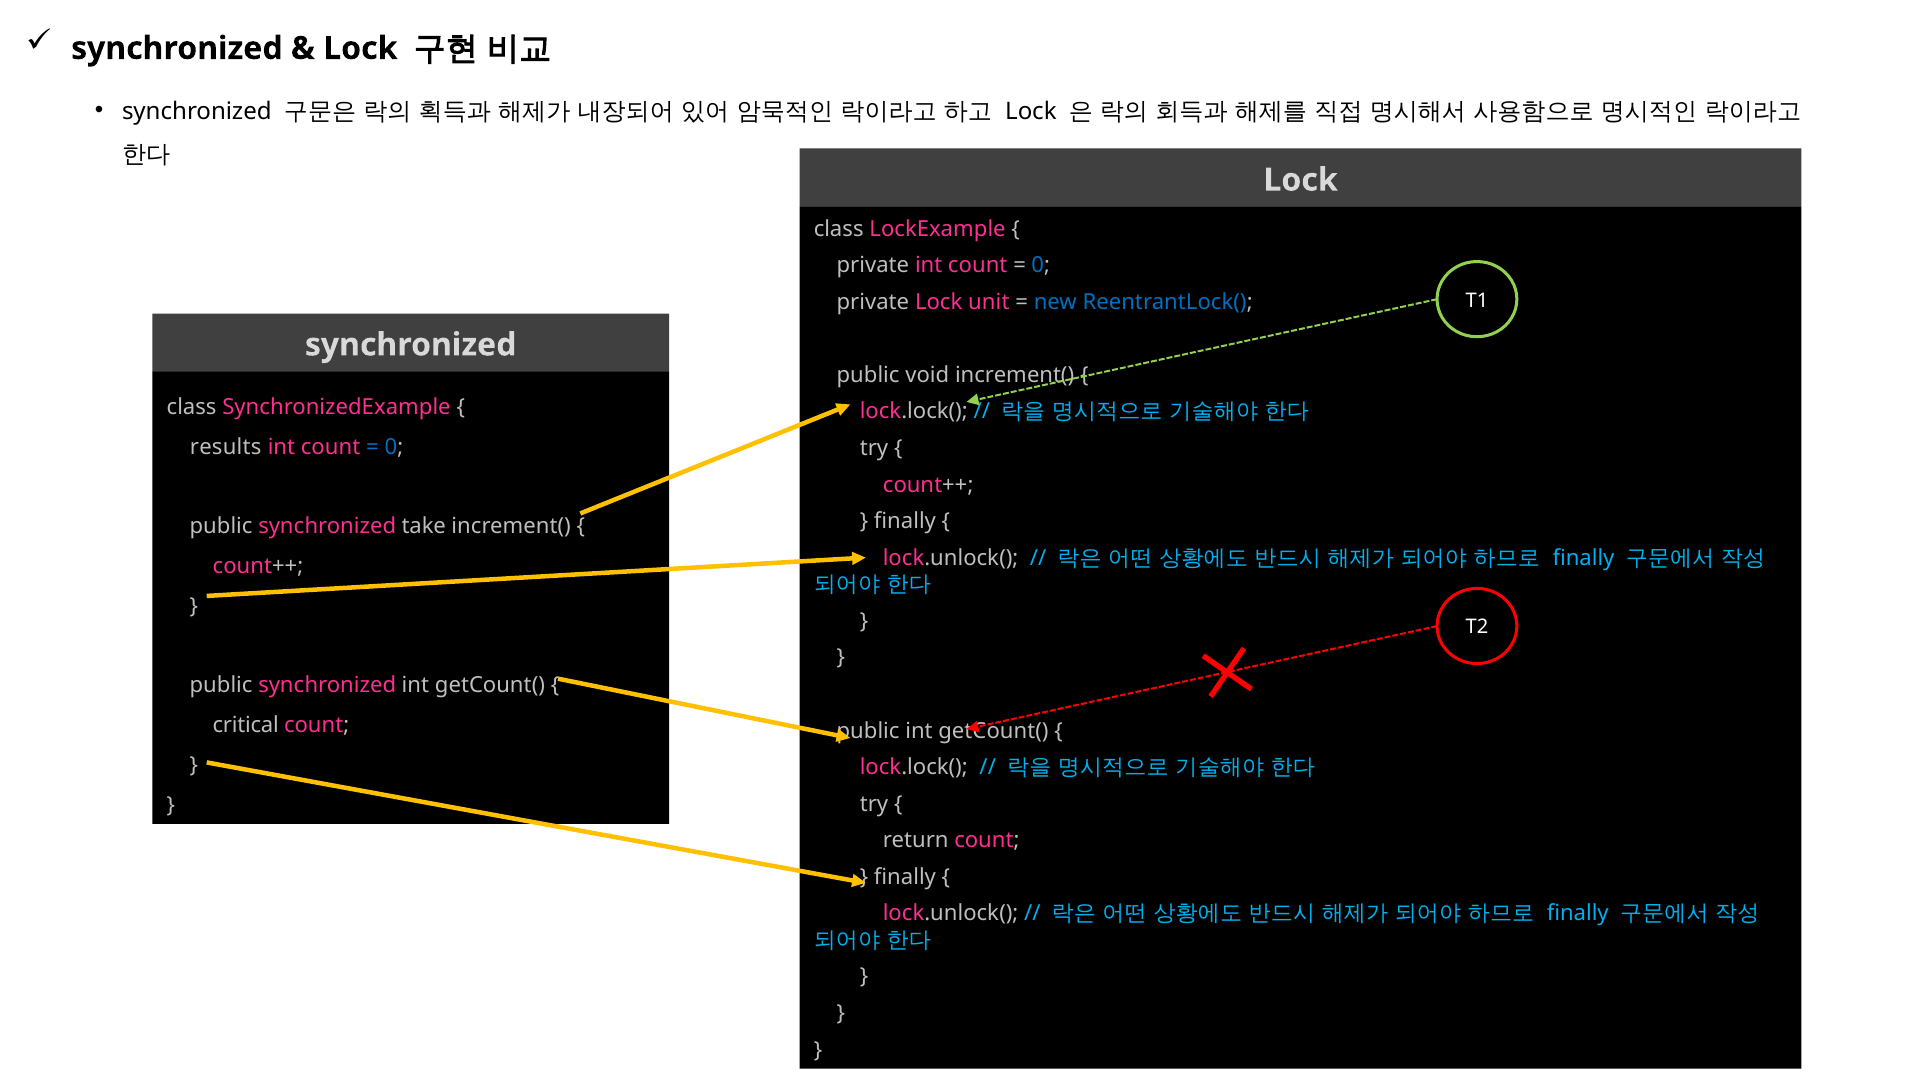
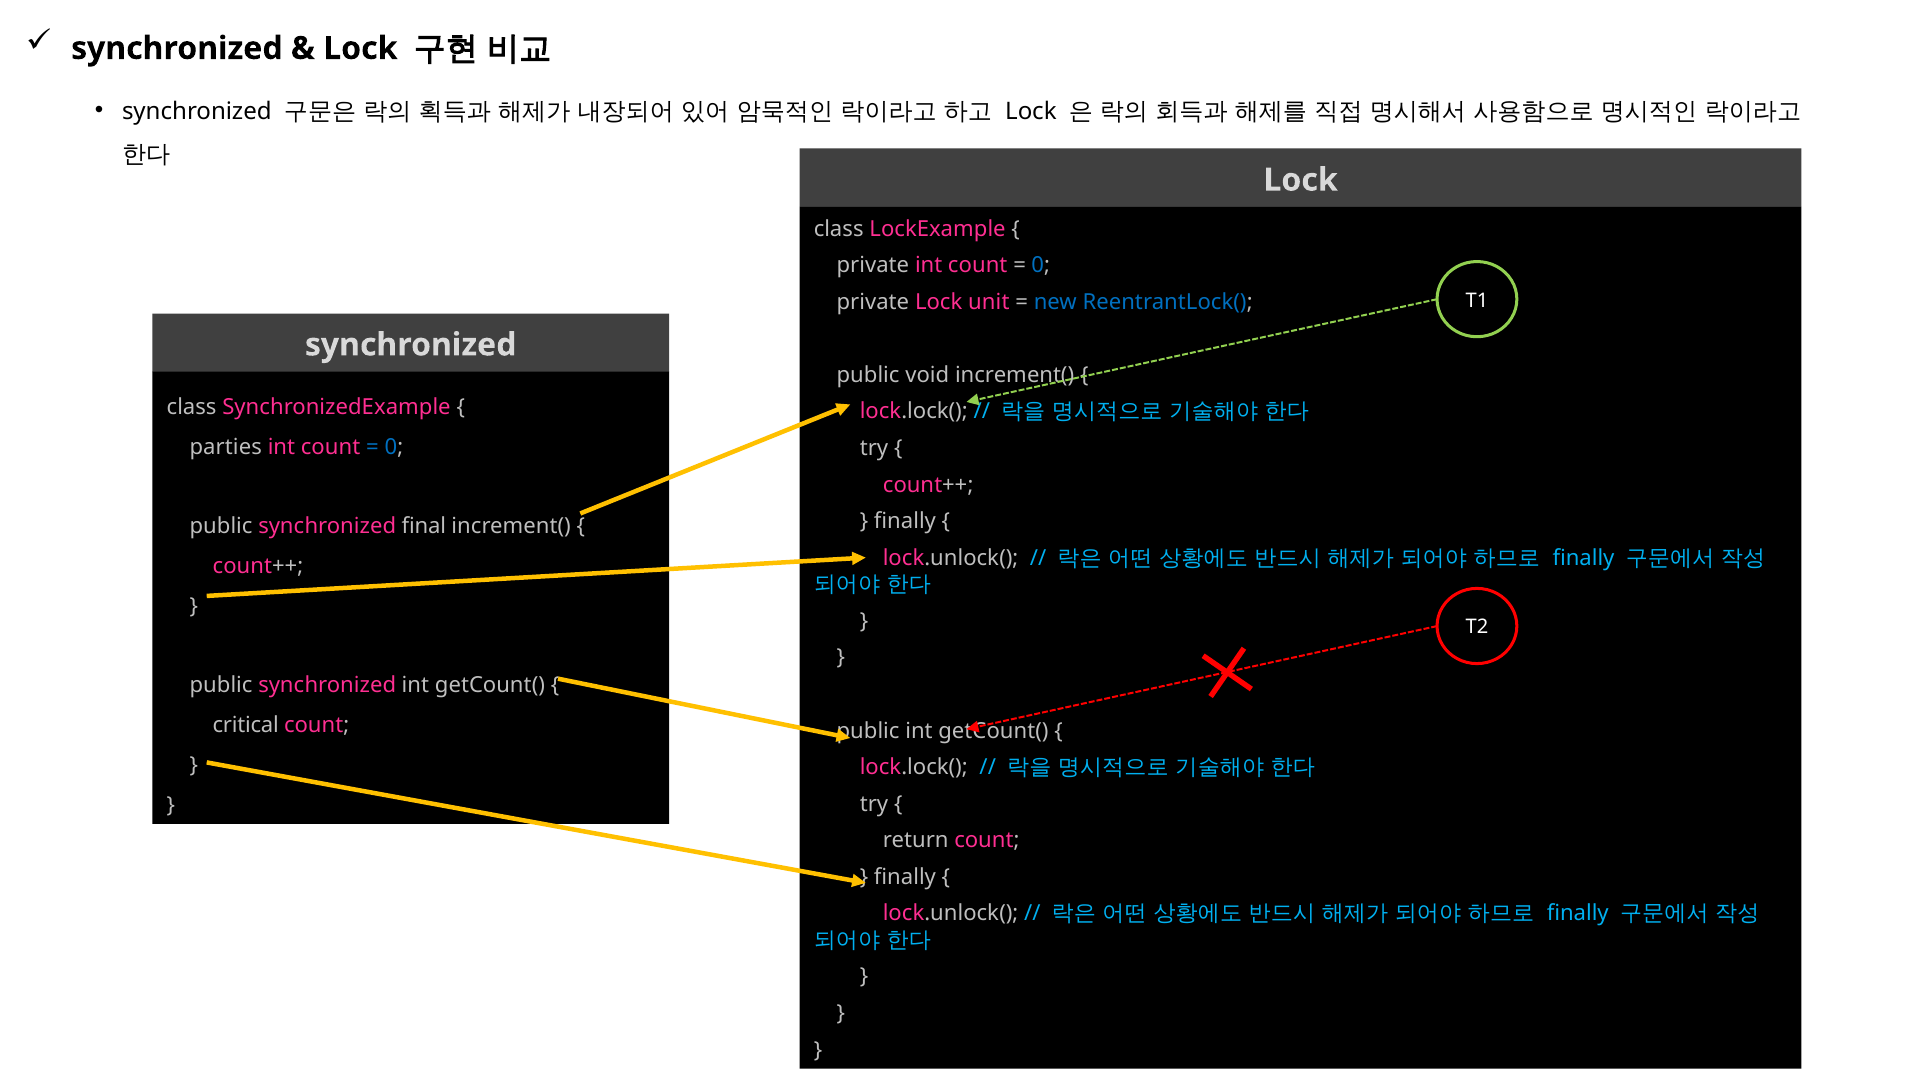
results: results -> parties (226, 447)
take: take -> final (424, 526)
